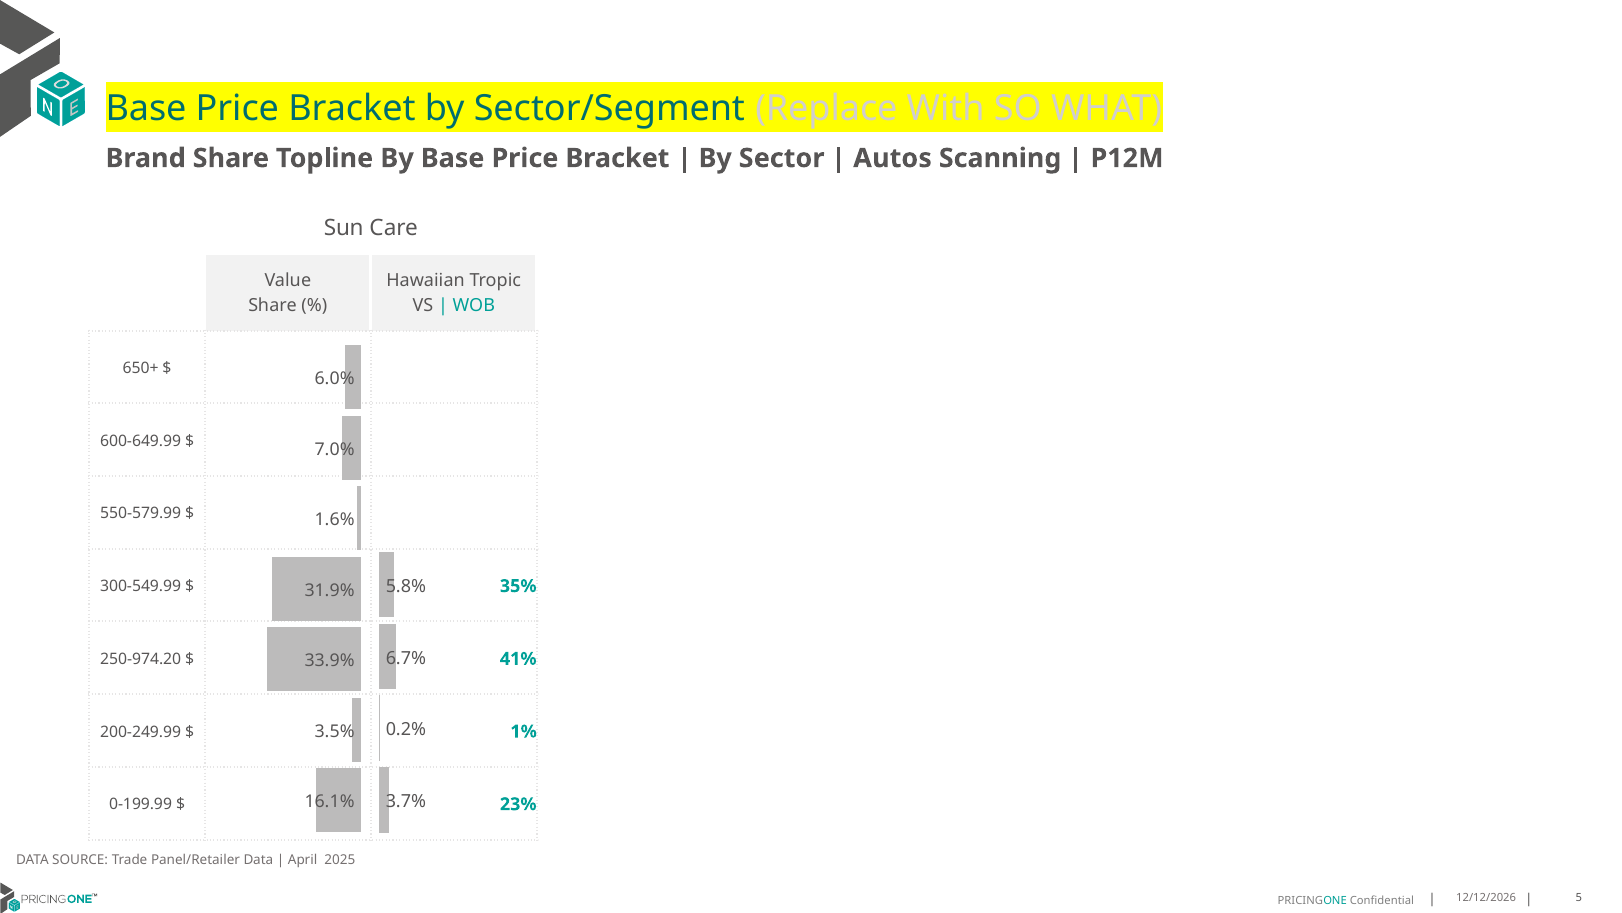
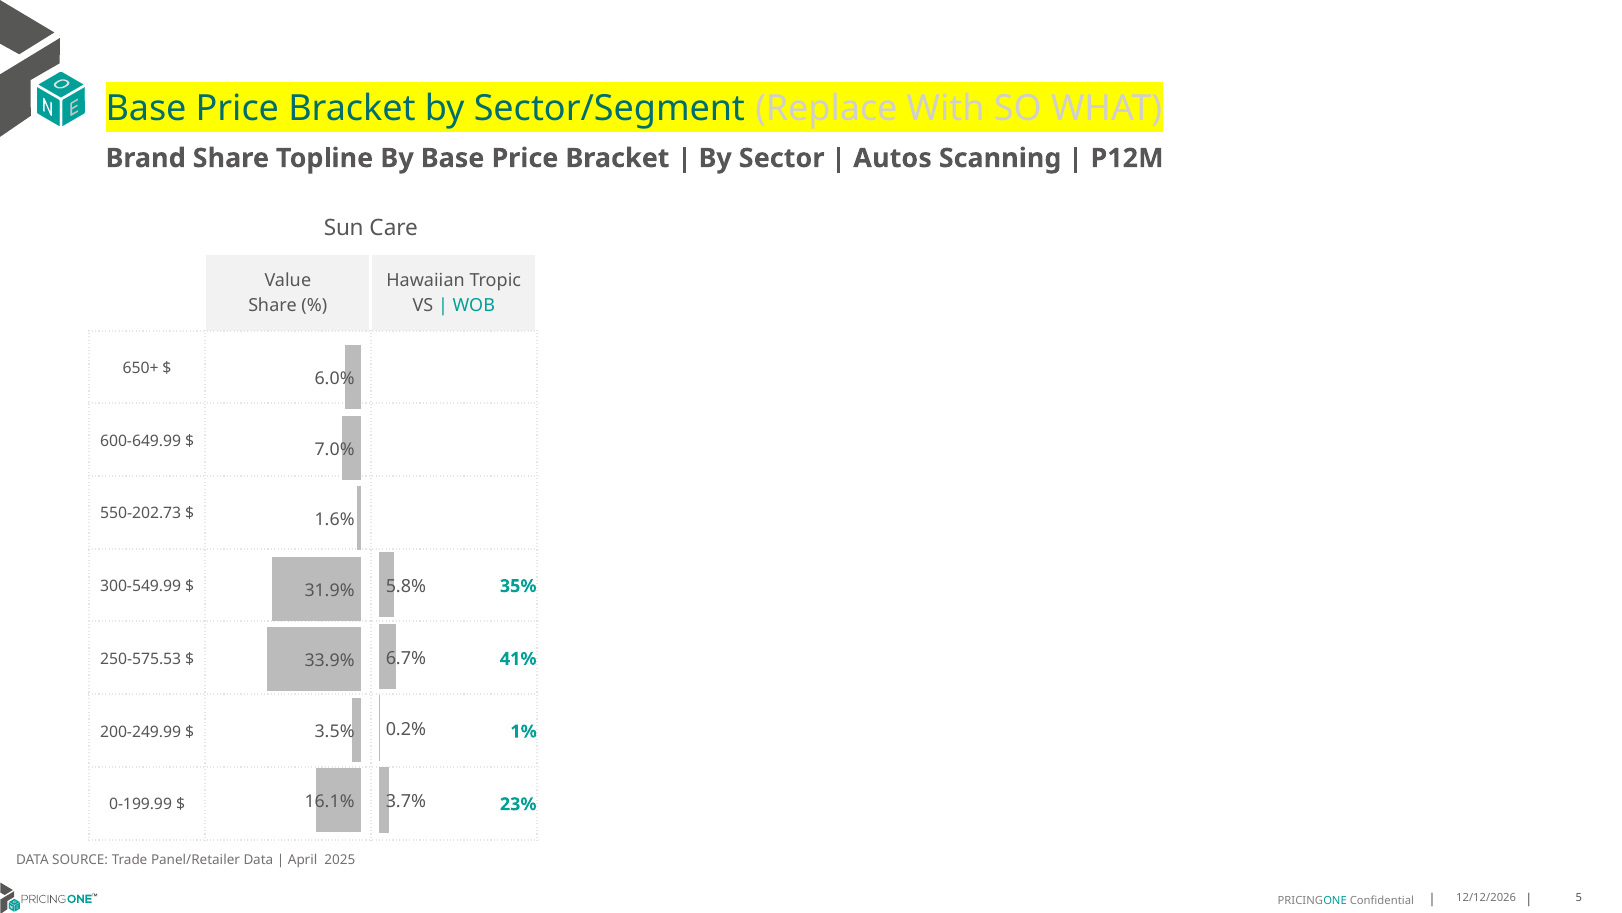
550-579.99: 550-579.99 -> 550-202.73 (141, 513)
250-974.20: 250-974.20 -> 250-575.53 (141, 659)
